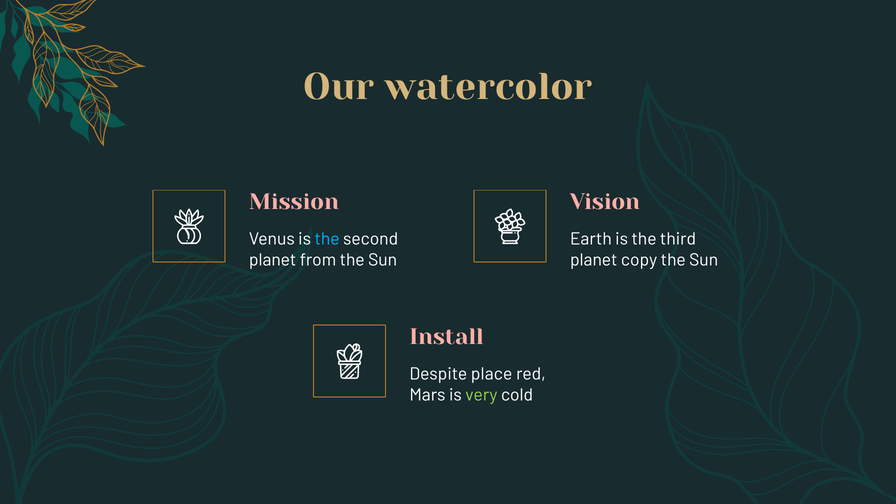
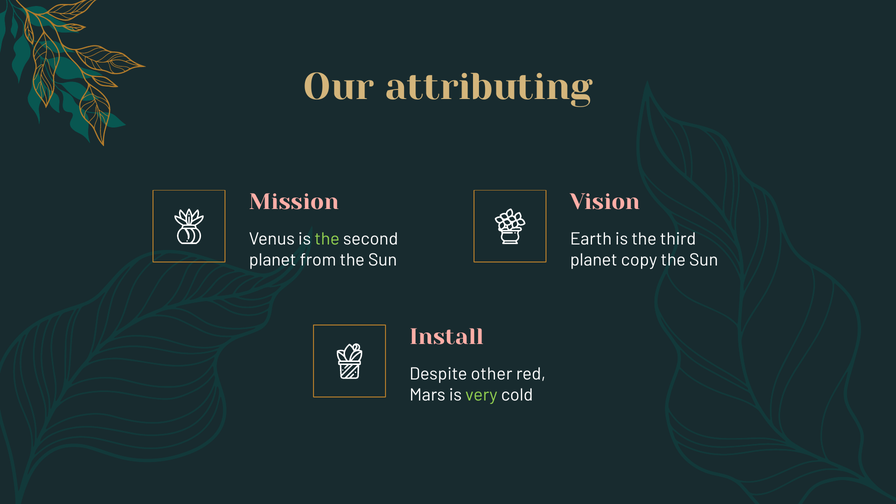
watercolor: watercolor -> attributing (489, 87)
the colour: light blue -> light green (327, 239)
place: place -> other (492, 374)
